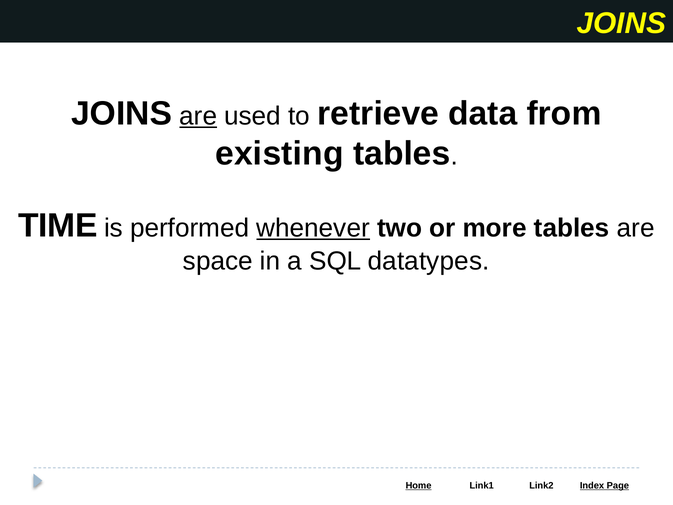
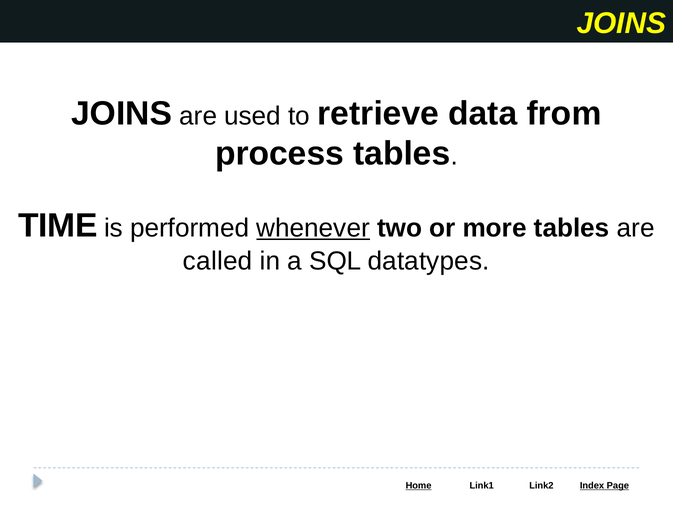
are underline: present -> none (198, 116)
existing: existing -> process (280, 154)
space: space -> called (218, 261)
